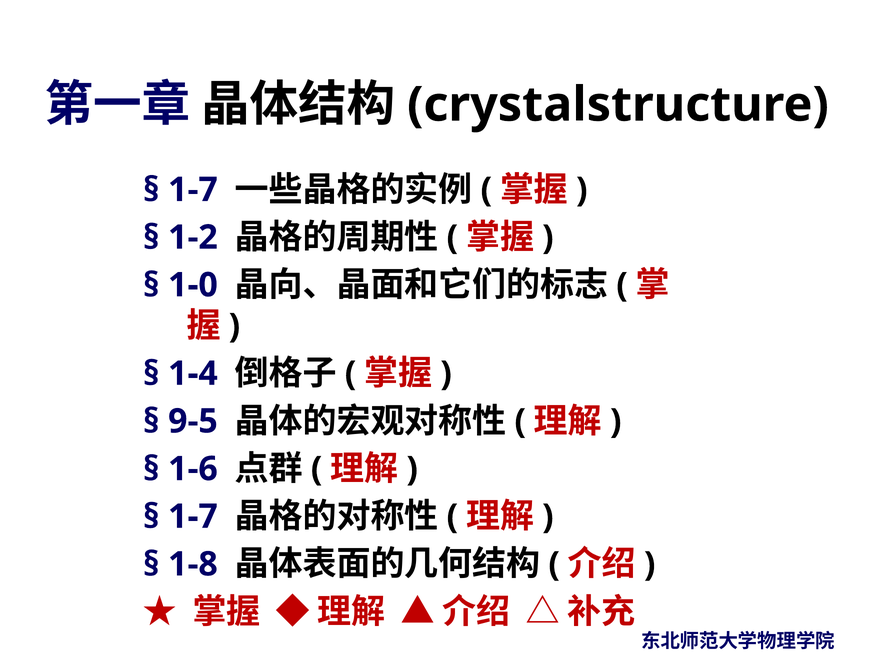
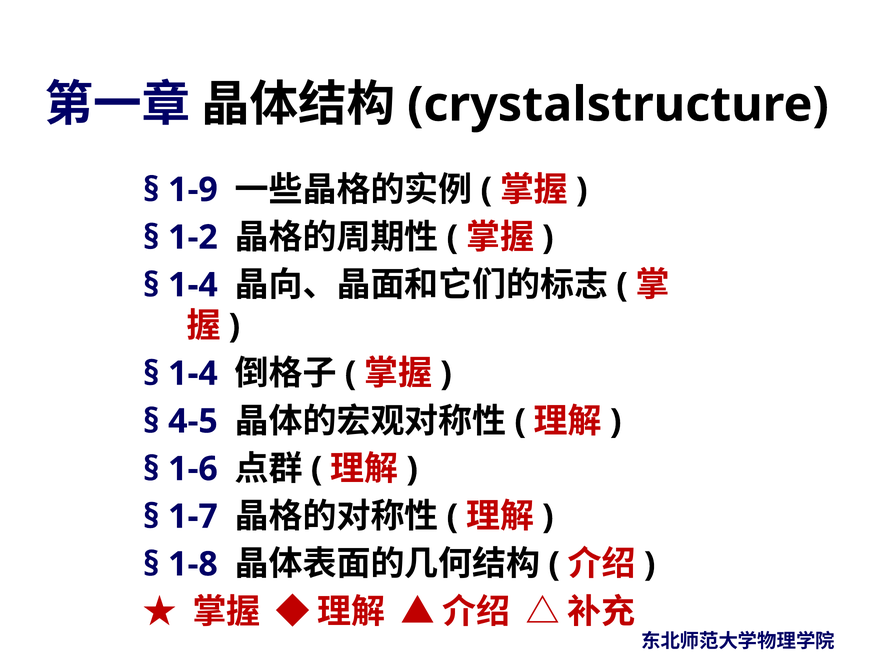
1-7: 1-7 -> 1-9 (193, 190)
1-0: 1-0 -> 1-4 (193, 285)
9-5: 9-5 -> 4-5 (193, 421)
